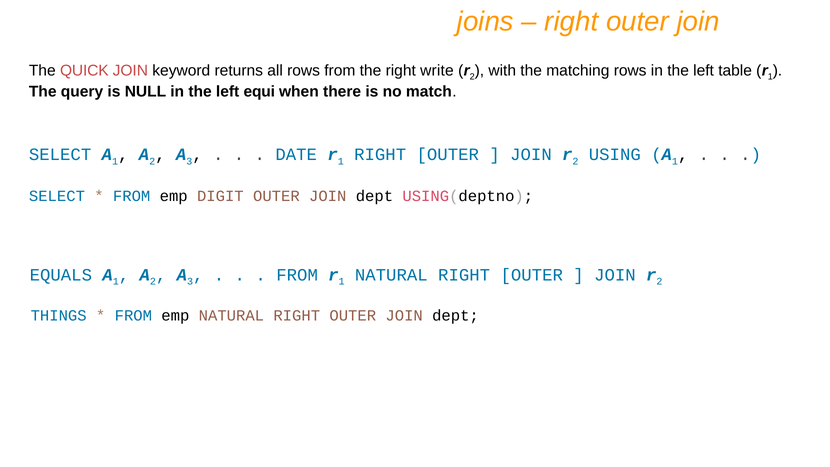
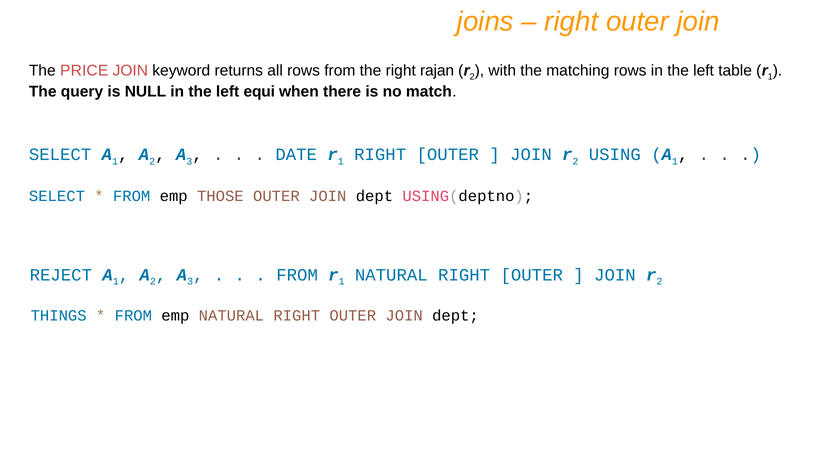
QUICK: QUICK -> PRICE (84, 71)
write: write -> rajan (437, 71)
DIGIT: DIGIT -> THOSE (220, 196)
EQUALS: EQUALS -> REJECT (61, 275)
